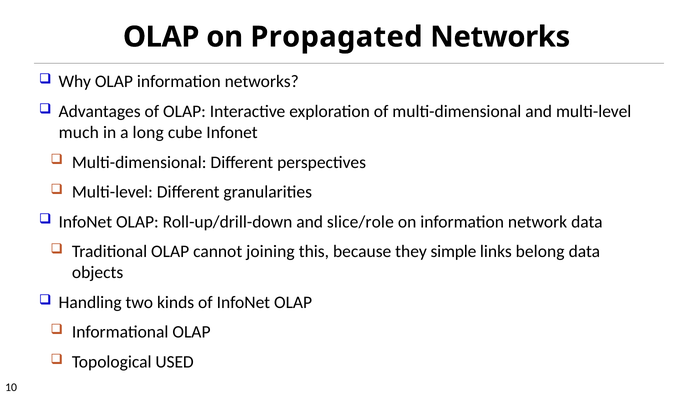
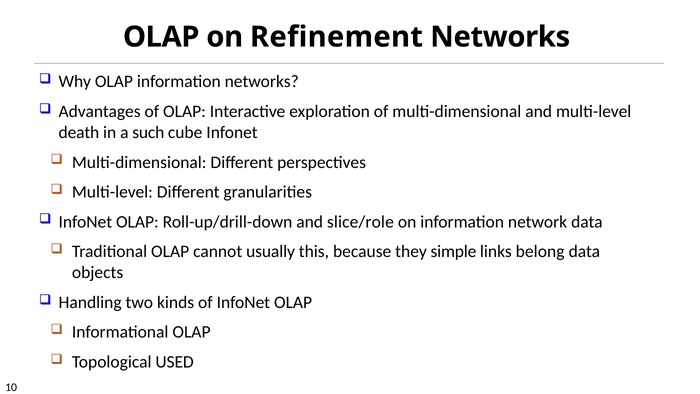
Propagated: Propagated -> Refinement (336, 37)
much: much -> death (79, 132)
long: long -> such (148, 132)
joining: joining -> usually (271, 251)
